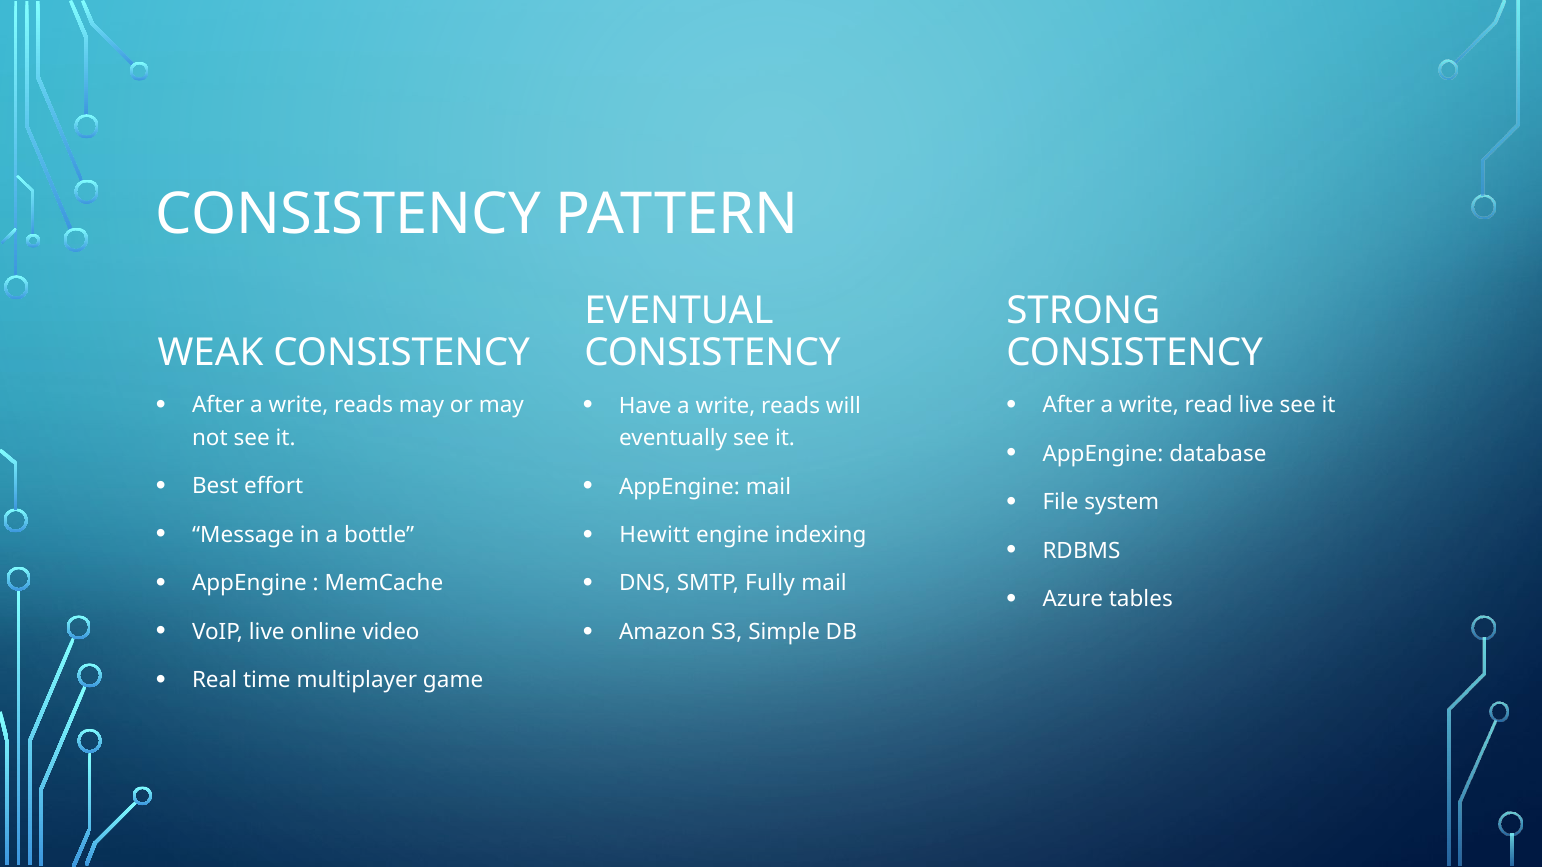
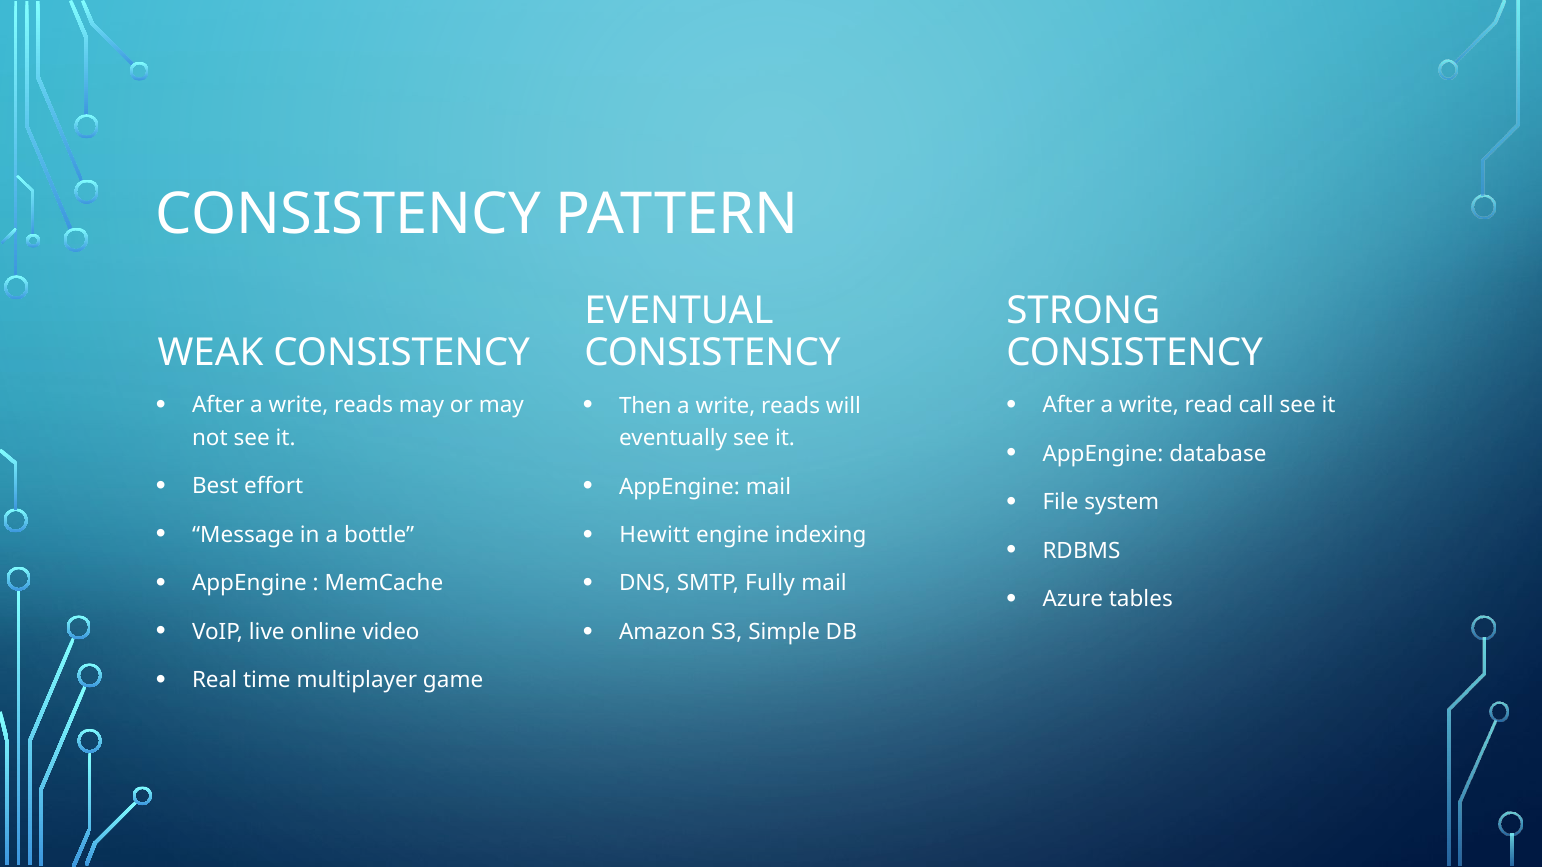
read live: live -> call (1256, 406)
Have: Have -> Then (645, 406)
